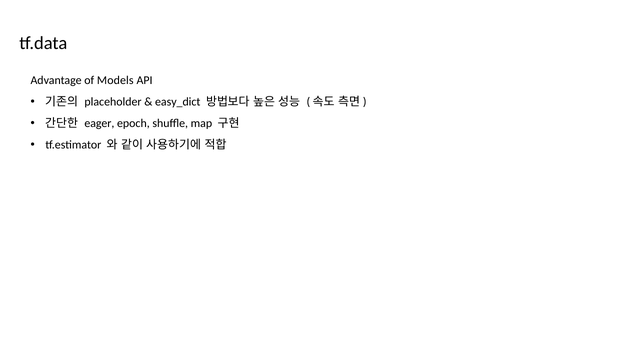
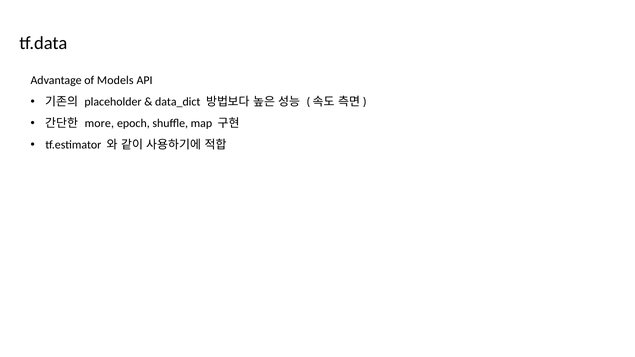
easy_dict: easy_dict -> data_dict (178, 102)
eager: eager -> more (99, 123)
